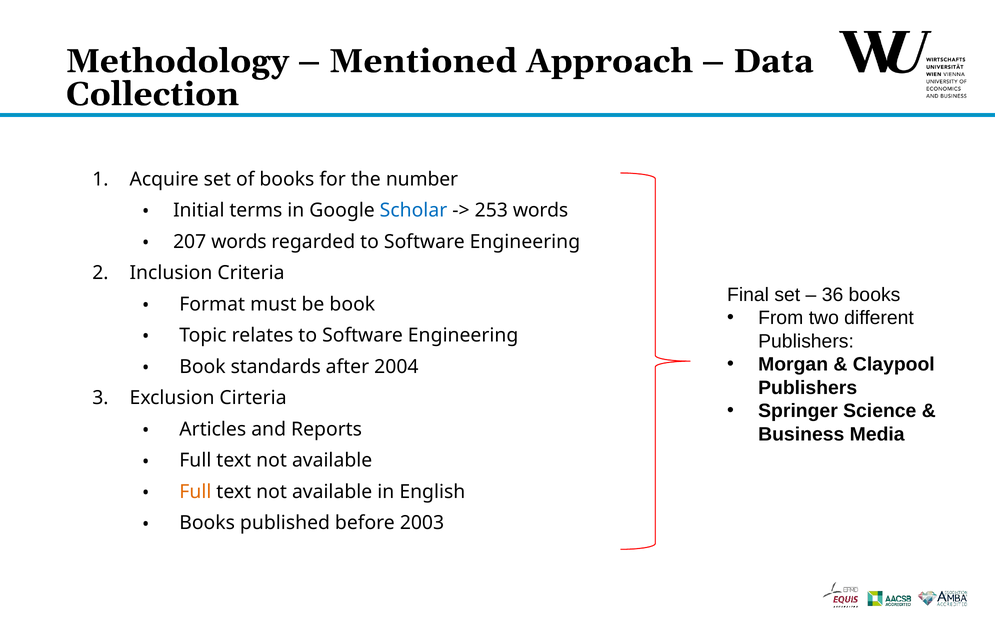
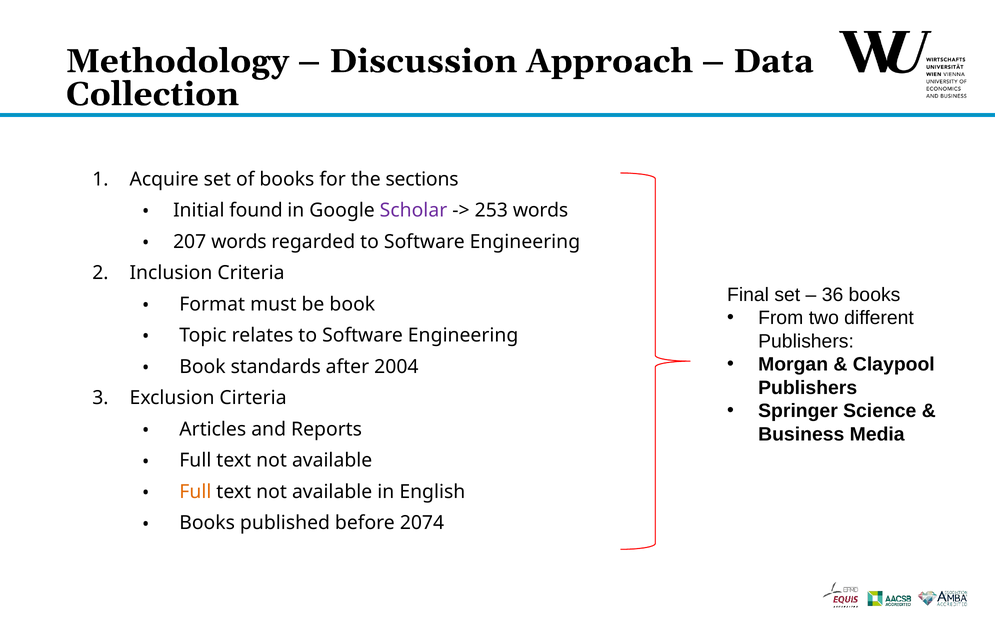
Mentioned: Mentioned -> Discussion (423, 61)
number: number -> sections (422, 179)
terms: terms -> found (256, 210)
Scholar colour: blue -> purple (413, 210)
2003: 2003 -> 2074 (422, 523)
